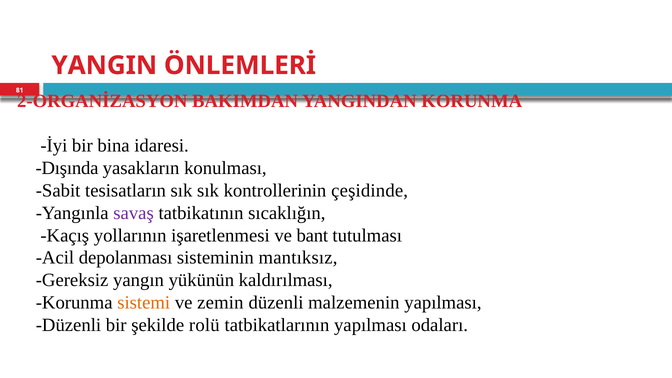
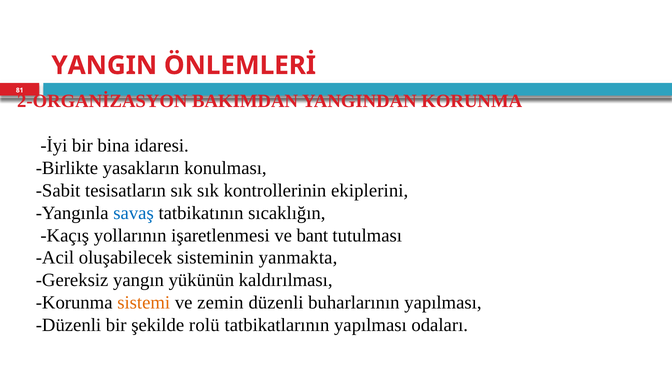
Dışında: Dışında -> Birlikte (67, 168)
çeşidinde: çeşidinde -> ekiplerini (370, 191)
savaş colour: purple -> blue (134, 213)
depolanması: depolanması -> oluşabilecek (126, 258)
mantıksız: mantıksız -> yanmakta (298, 258)
malzemenin: malzemenin -> buharlarının (354, 303)
